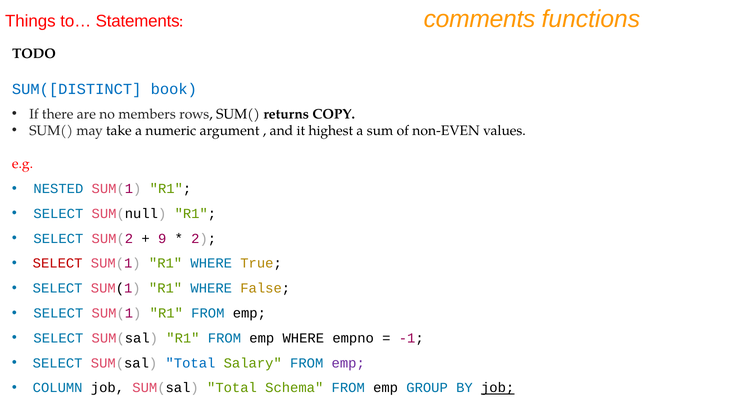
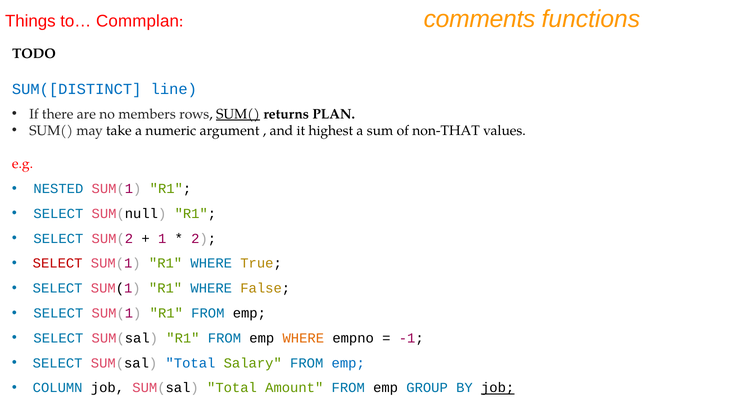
Statements: Statements -> Commplan (138, 21)
book: book -> line (174, 89)
SUM( underline: none -> present (238, 114)
COPY: COPY -> PLAN (334, 114)
non-EVEN: non-EVEN -> non-THAT (446, 131)
9: 9 -> 1 (162, 239)
WHERE colour: black -> orange (303, 338)
emp colour: purple -> blue (348, 363)
Schema: Schema -> Amount (294, 388)
